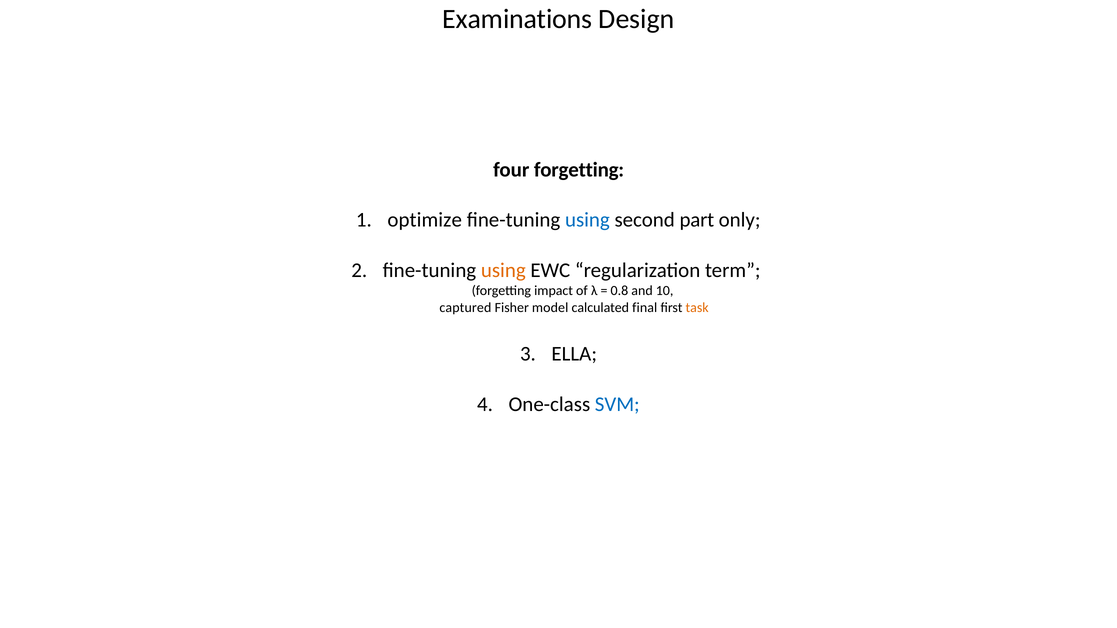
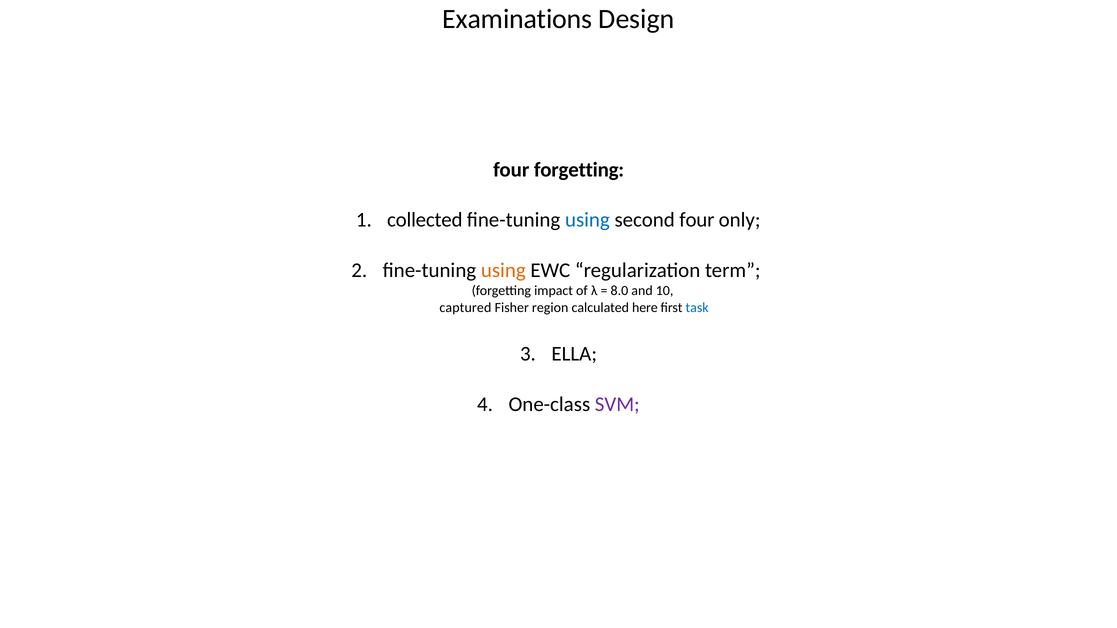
optimize: optimize -> collected (425, 220)
second part: part -> four (697, 220)
0.8: 0.8 -> 8.0 (619, 291)
model: model -> region (550, 308)
final: final -> here (645, 308)
task colour: orange -> blue (697, 308)
SVM colour: blue -> purple (617, 404)
